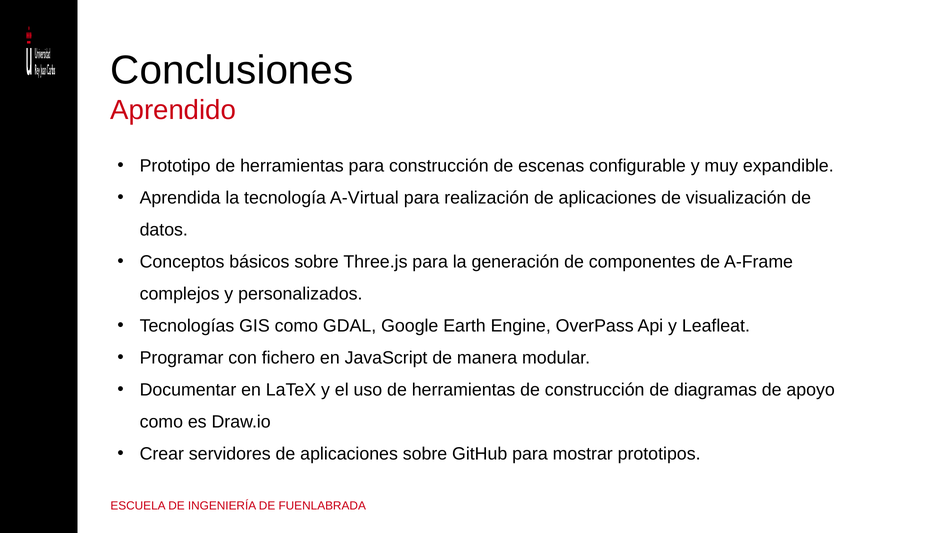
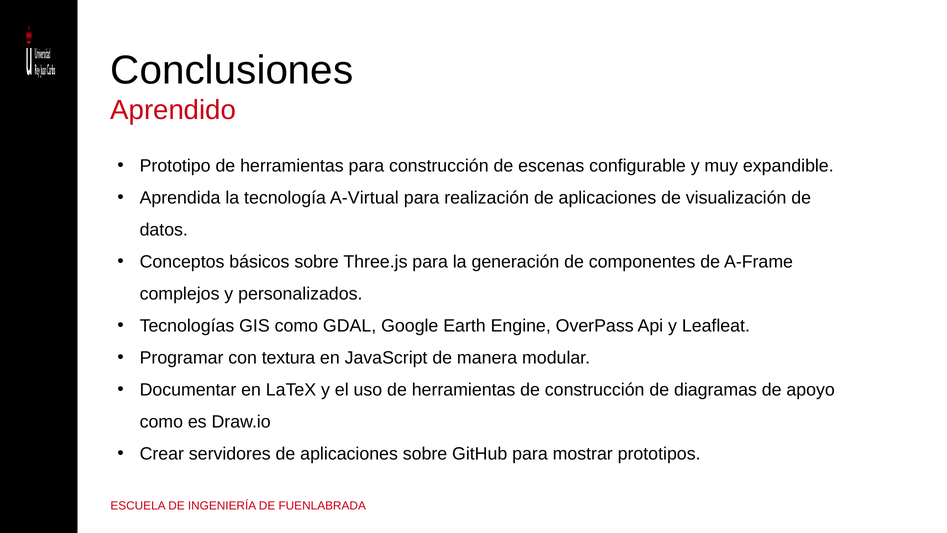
fichero: fichero -> textura (289, 358)
